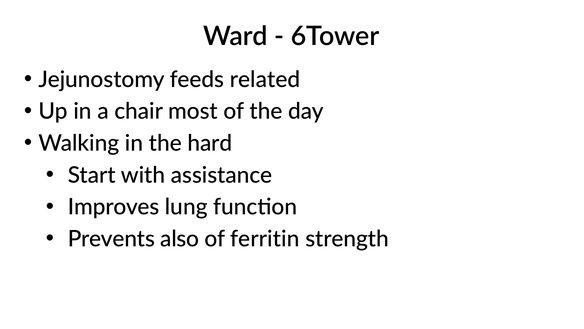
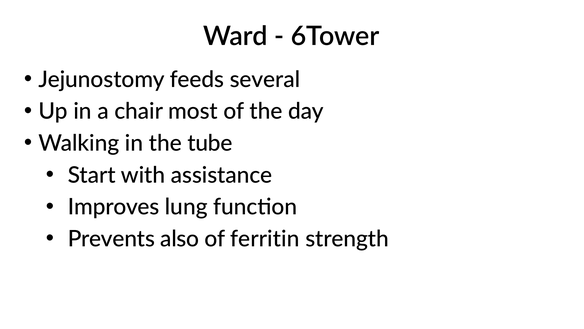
related: related -> several (265, 79)
hard: hard -> tube (210, 143)
